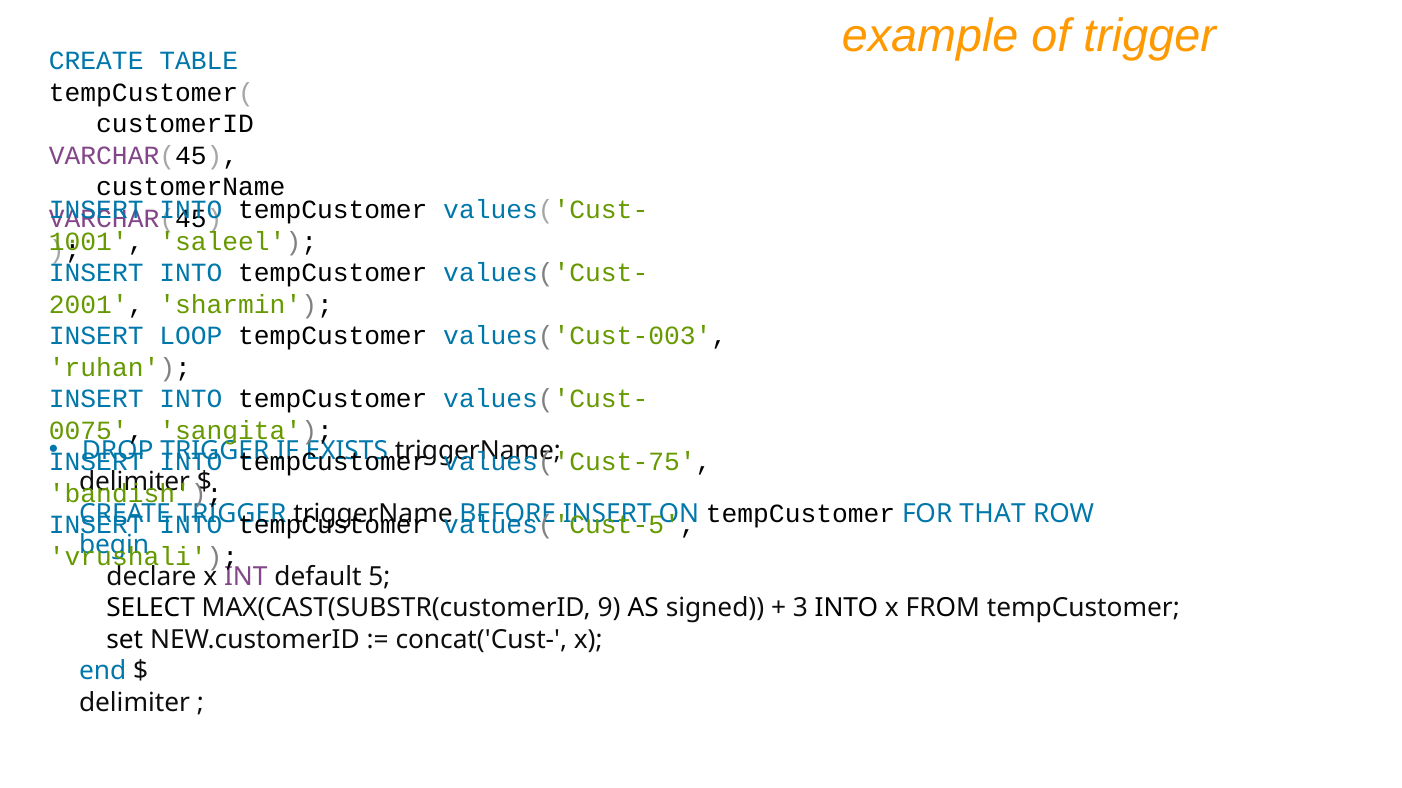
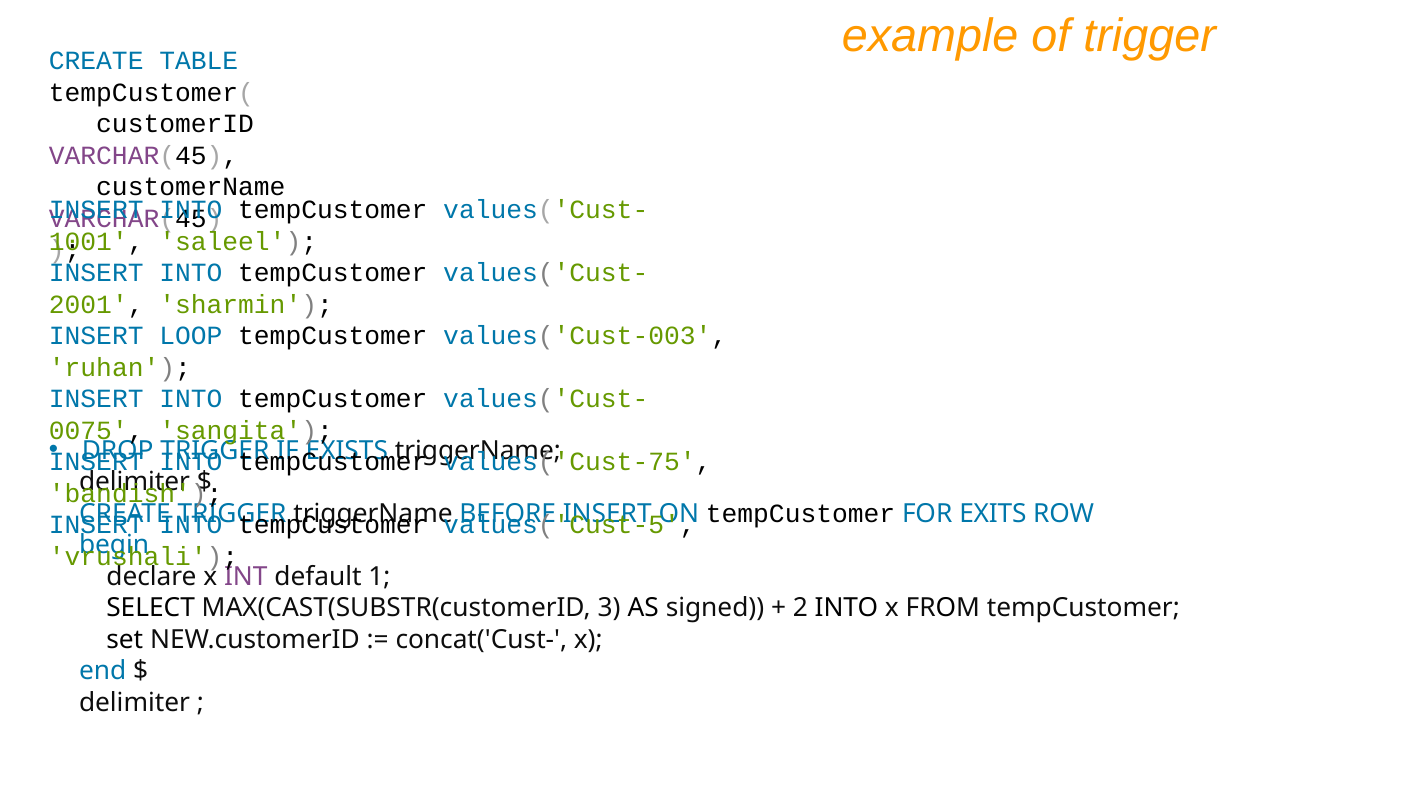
THAT: THAT -> EXITS (993, 514)
5: 5 -> 1 (379, 577)
9: 9 -> 3 (609, 609)
3: 3 -> 2 (800, 609)
